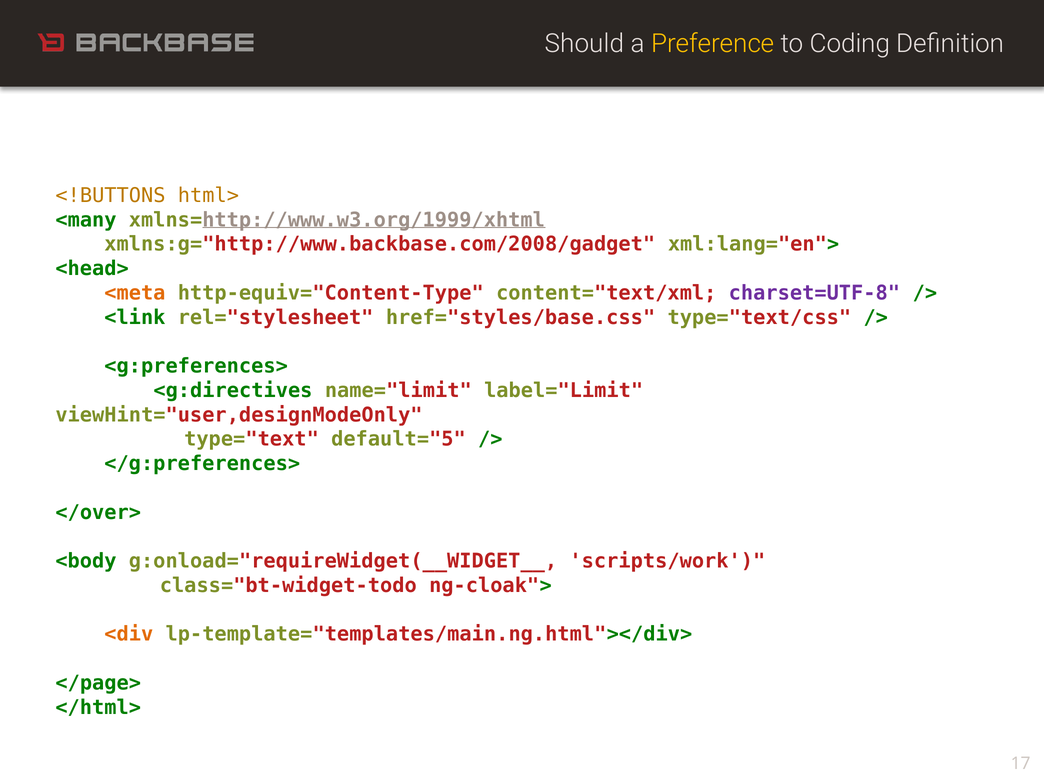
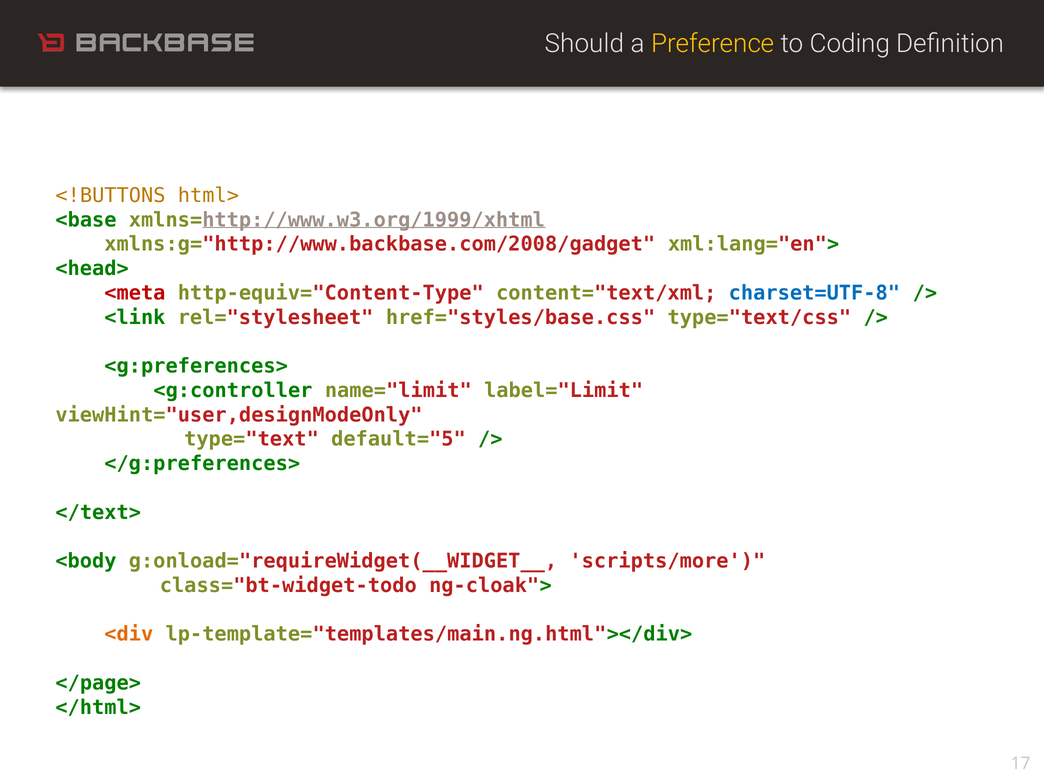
<many: <many -> <base (86, 220)
<meta colour: orange -> red (135, 293)
charset=UTF-8 colour: purple -> blue (814, 293)
<g:directives: <g:directives -> <g:controller (233, 391)
</over>: </over> -> </text> (98, 512)
scripts/work: scripts/work -> scripts/more (667, 561)
